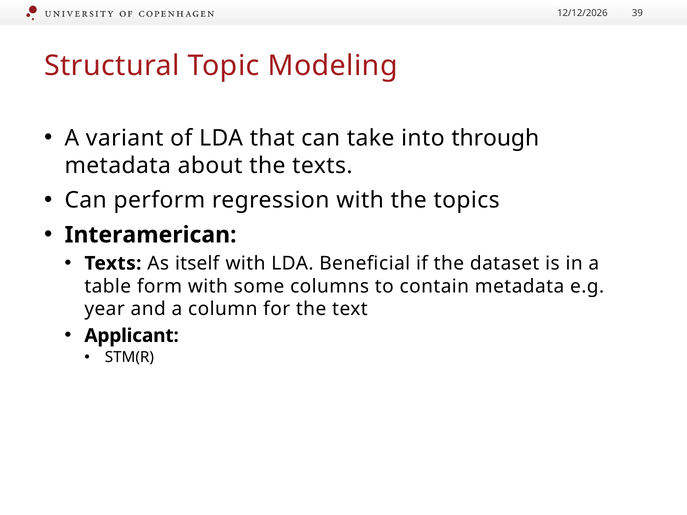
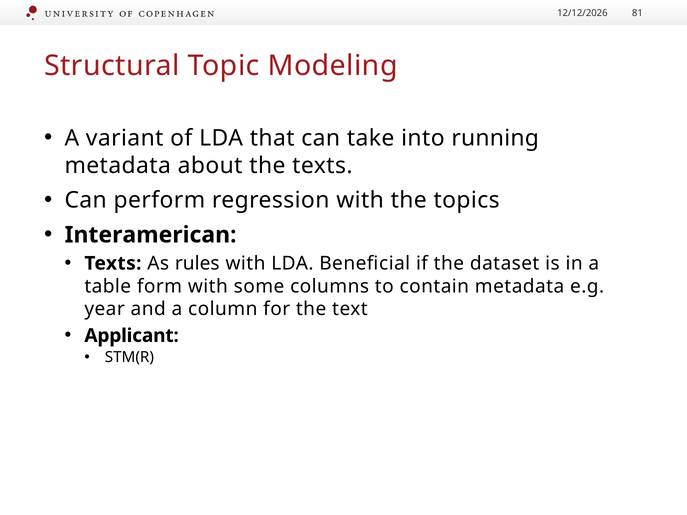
39: 39 -> 81 (637, 13)
through: through -> running (495, 138)
itself: itself -> rules (197, 263)
